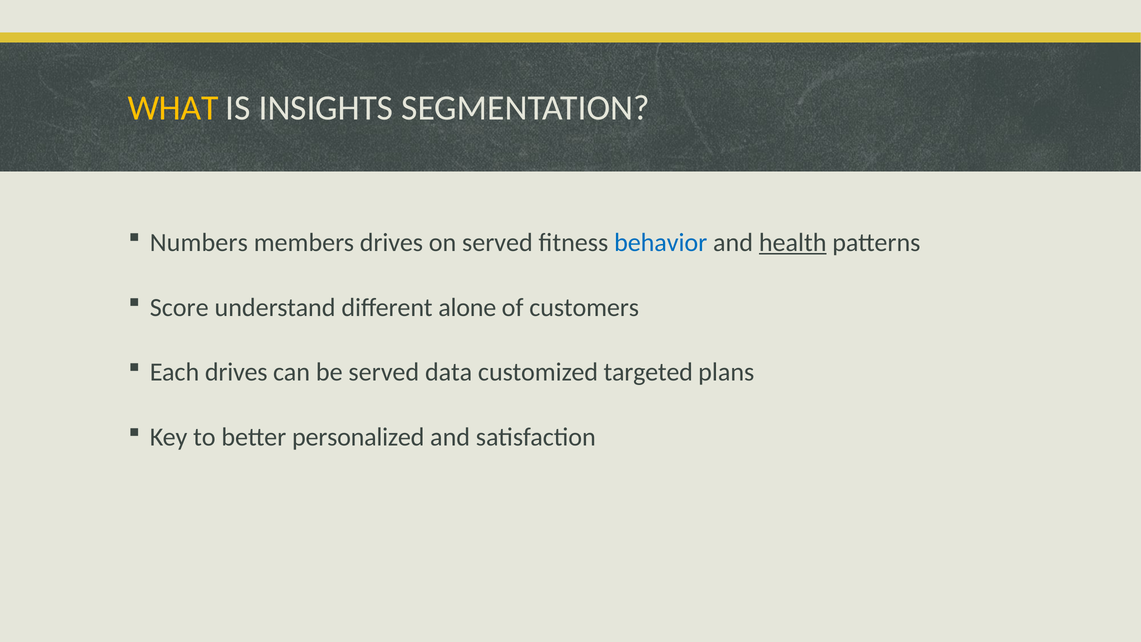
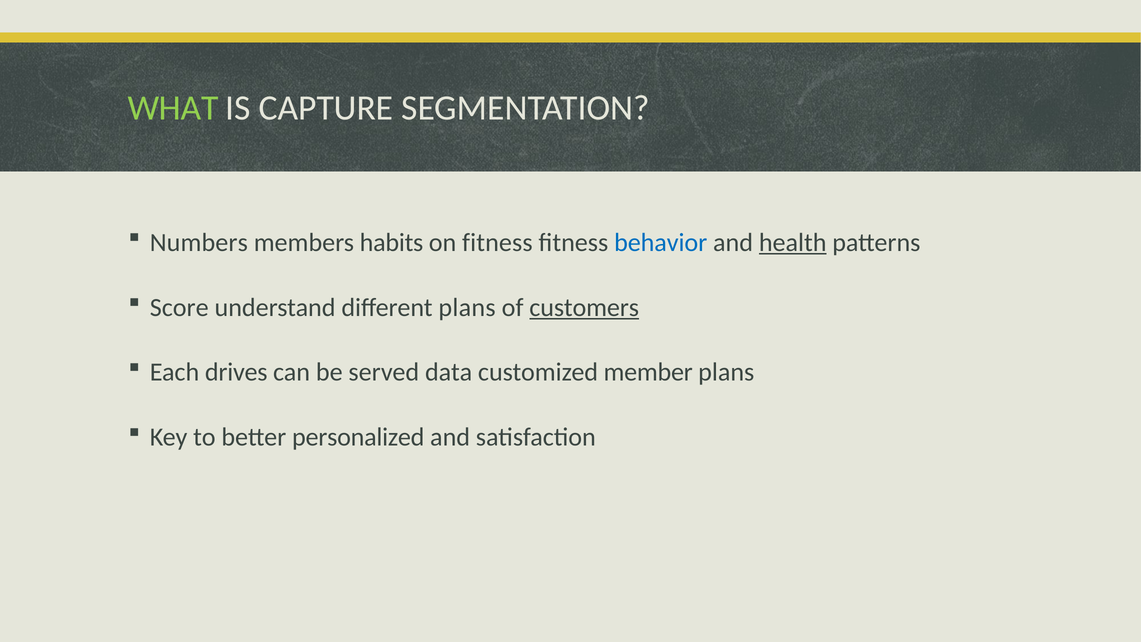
WHAT colour: yellow -> light green (173, 108)
INSIGHTS: INSIGHTS -> CAPTURE (326, 108)
members drives: drives -> habits (392, 242)
on served: served -> fitness (497, 242)
different alone: alone -> plans (467, 307)
customers underline: none -> present (584, 307)
targeted: targeted -> member (648, 372)
